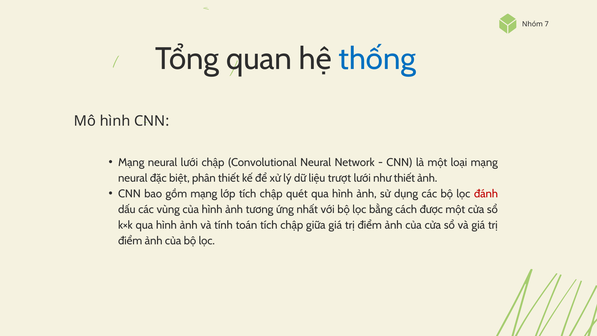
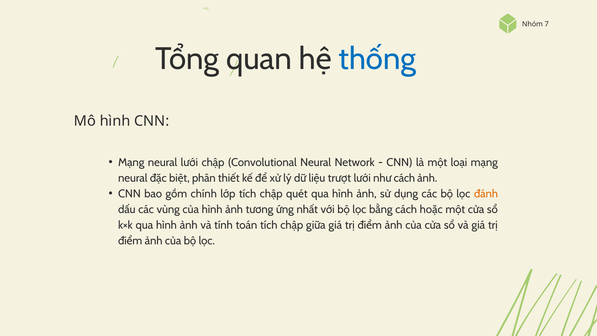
như thiết: thiết -> cách (404, 178)
gồm mạng: mạng -> chính (204, 194)
đánh colour: red -> orange (486, 194)
được: được -> hoặc (431, 209)
